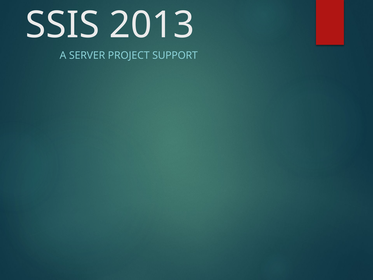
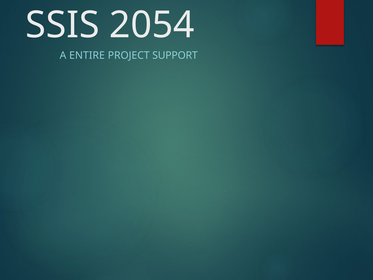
2013: 2013 -> 2054 (152, 25)
SERVER: SERVER -> ENTIRE (87, 55)
